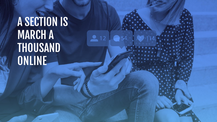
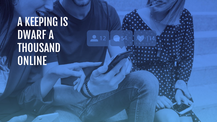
SECTION: SECTION -> KEEPING (41, 23)
MARCH: MARCH -> DWARF (32, 36)
